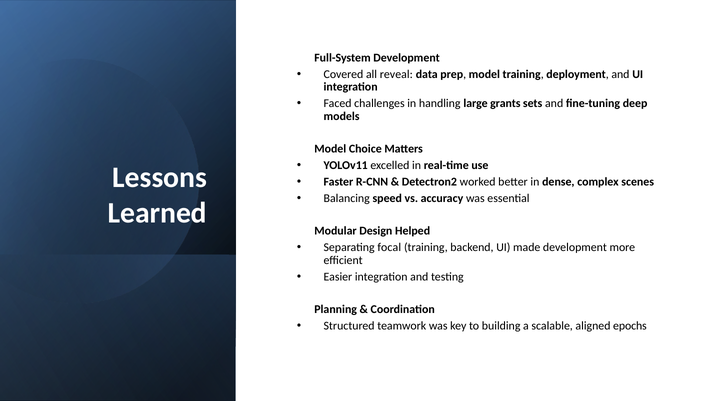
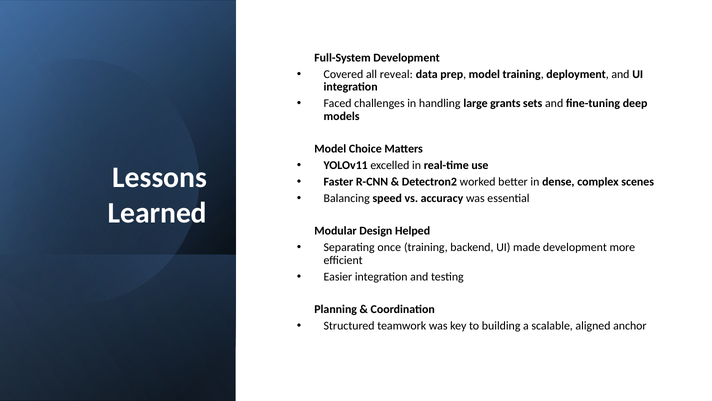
focal: focal -> once (389, 247)
epochs: epochs -> anchor (630, 325)
